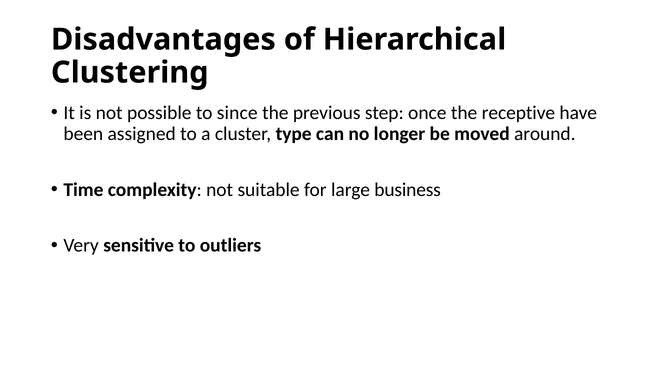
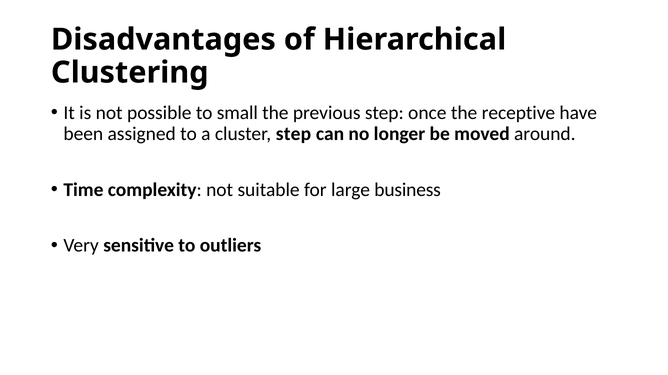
since: since -> small (237, 113)
cluster type: type -> step (294, 134)
